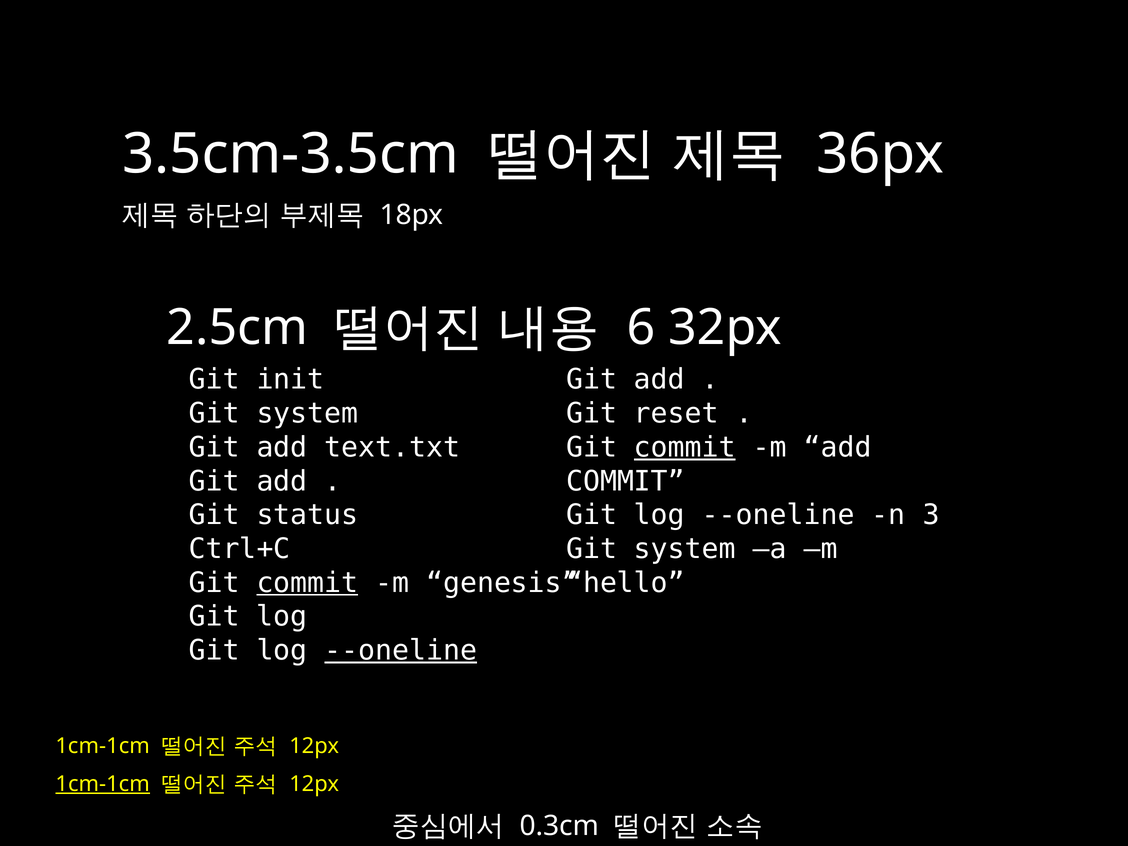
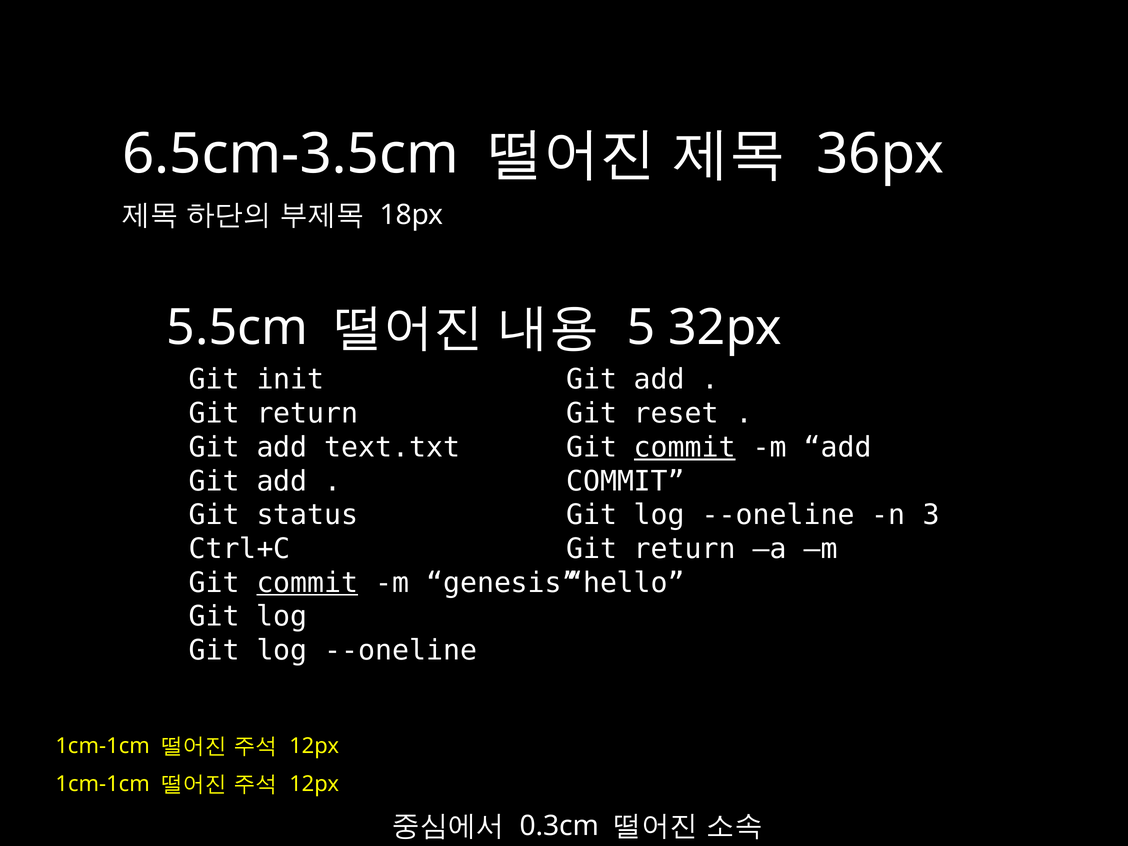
3.5cm-3.5cm: 3.5cm-3.5cm -> 6.5cm-3.5cm (290, 154)
2.5cm: 2.5cm -> 5.5cm (237, 328)
6: 6 -> 5 (641, 328)
system: system -> return (307, 414)
system: system -> return (685, 549)
--oneline underline: present -> none (401, 650)
1cm-1cm underline: present -> none (103, 784)
